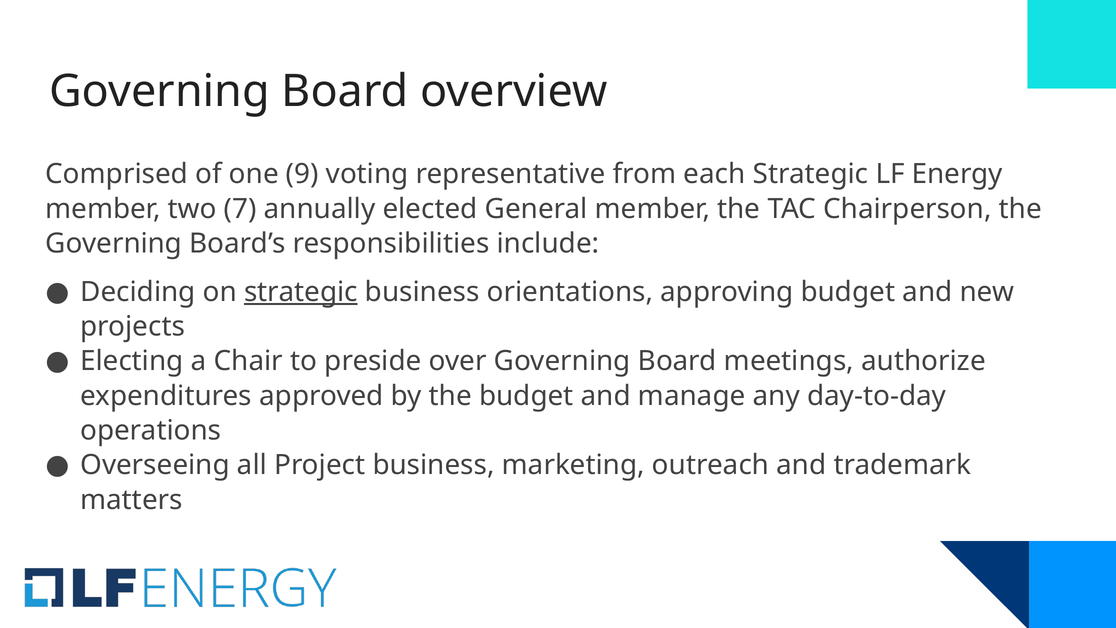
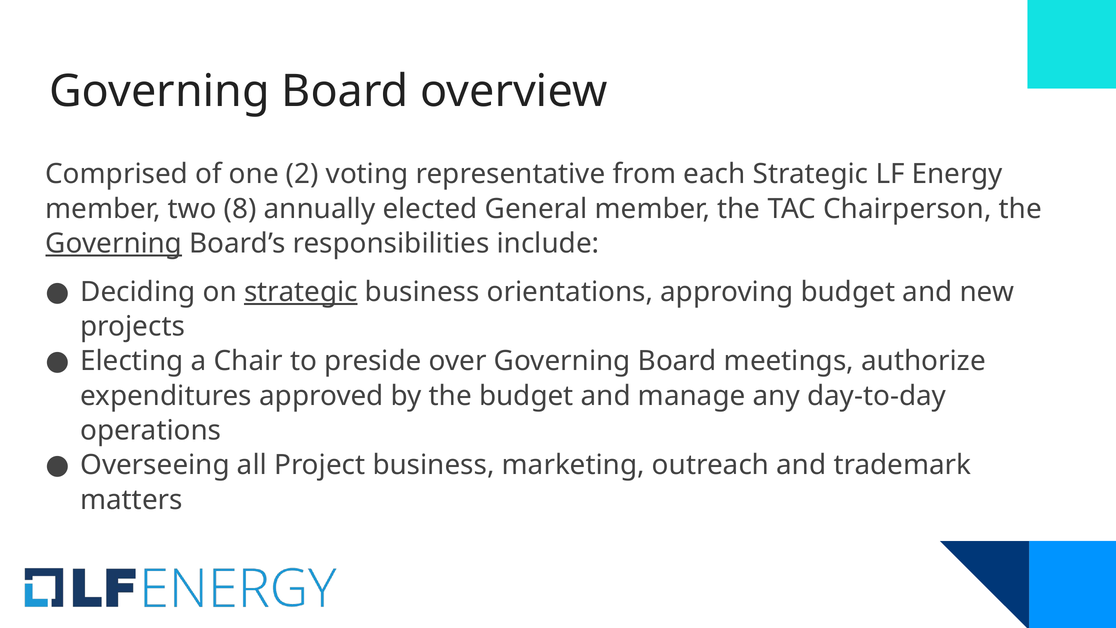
9: 9 -> 2 (302, 174)
7: 7 -> 8 (240, 209)
Governing underline: none -> present (114, 243)
